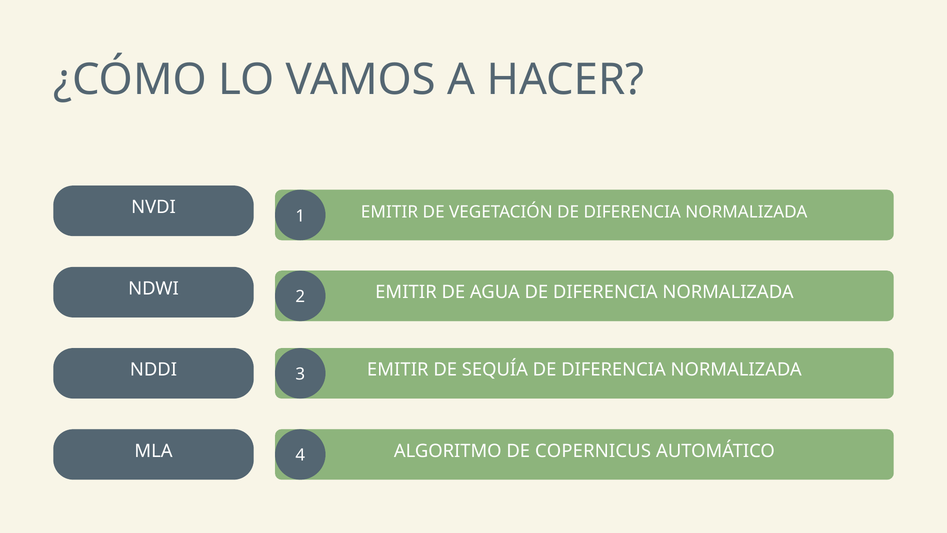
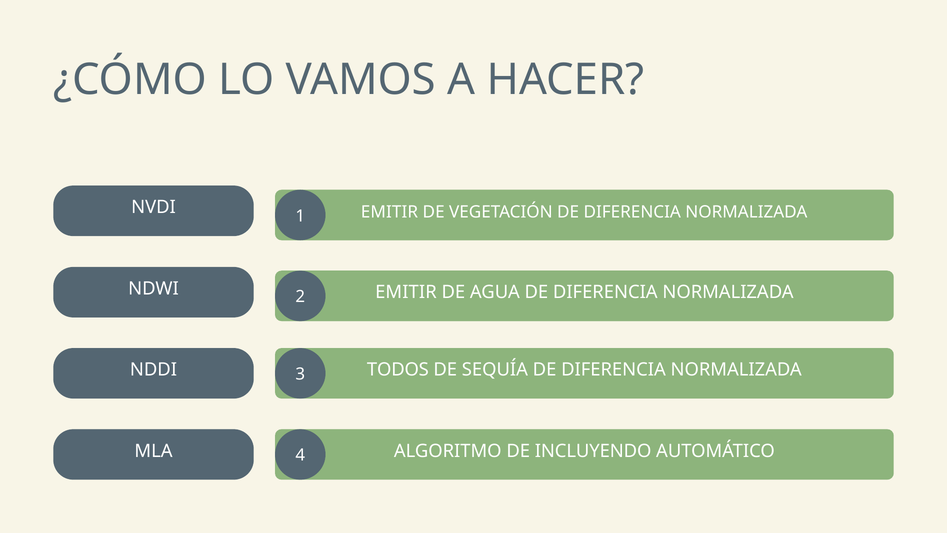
EMITIR: EMITIR -> TODOS (398, 370)
COPERNICUS: COPERNICUS -> INCLUYENDO (593, 451)
